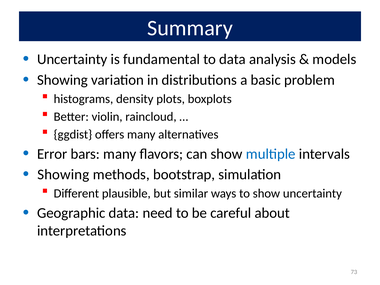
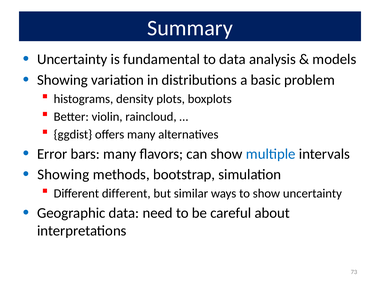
Different plausible: plausible -> different (126, 193)
